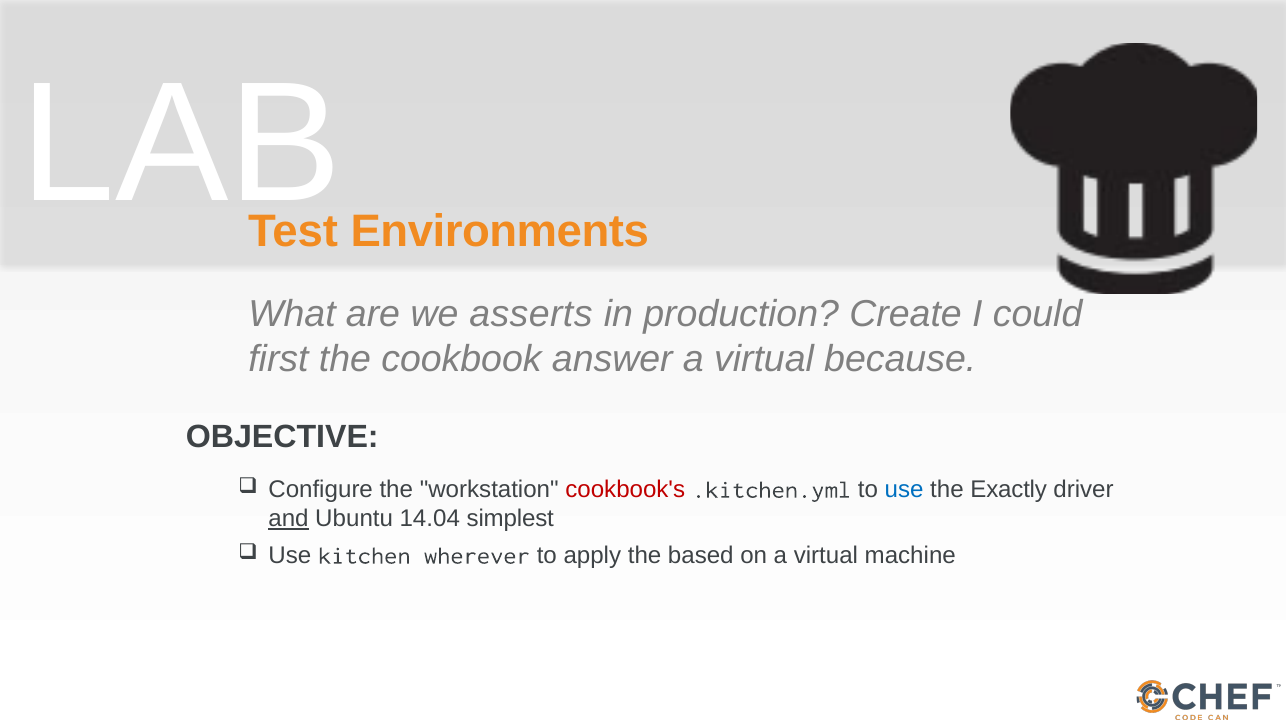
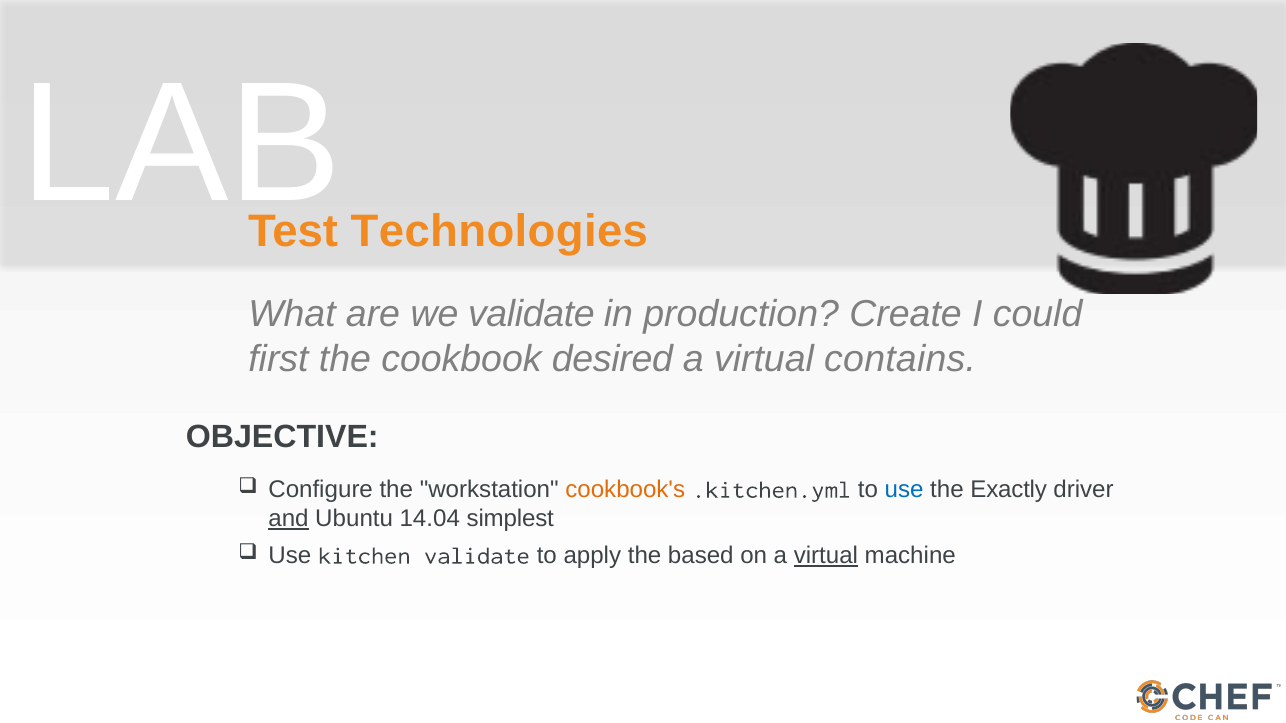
Environments: Environments -> Technologies (499, 231)
we asserts: asserts -> validate (531, 314)
answer: answer -> desired (612, 359)
because: because -> contains (900, 359)
cookbook's colour: red -> orange (625, 490)
kitchen wherever: wherever -> validate (477, 556)
virtual underline: none -> present (826, 556)
